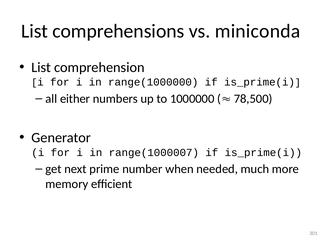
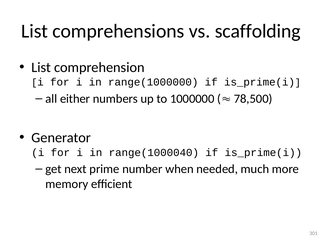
miniconda: miniconda -> scaffolding (258, 31)
range(1000007: range(1000007 -> range(1000040 (154, 153)
